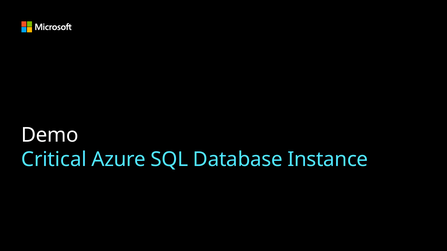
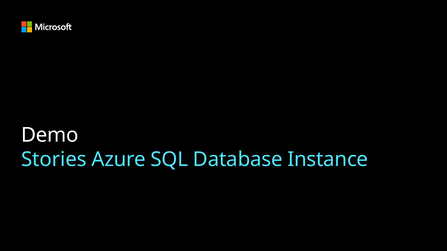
Critical: Critical -> Stories (54, 160)
